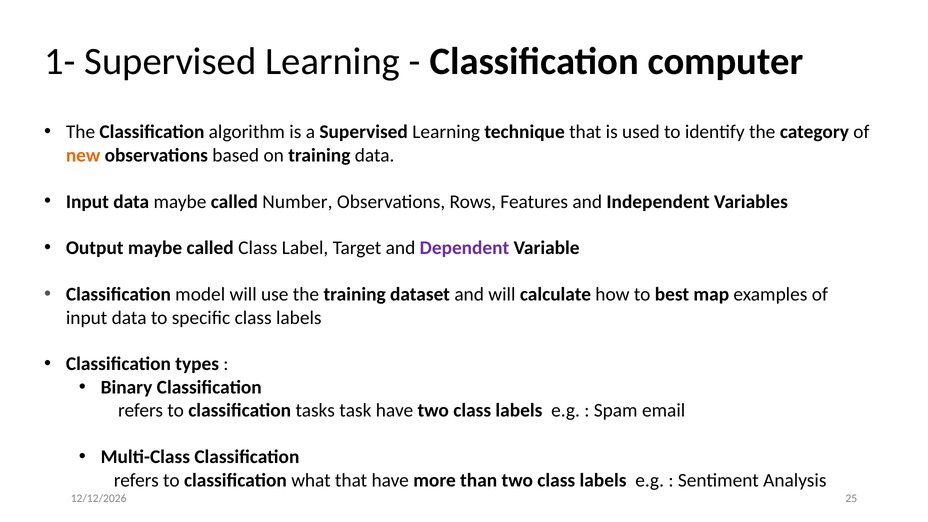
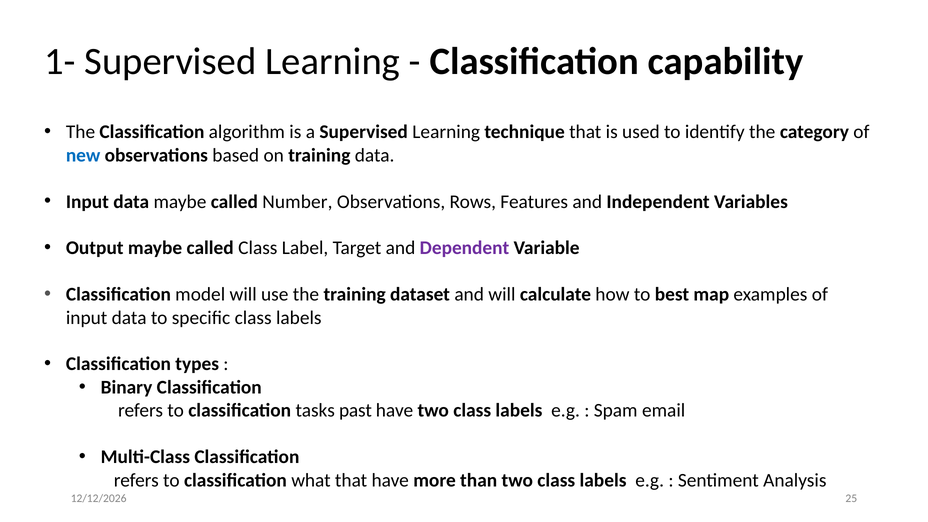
computer: computer -> capability (726, 62)
new colour: orange -> blue (83, 155)
task: task -> past (355, 410)
